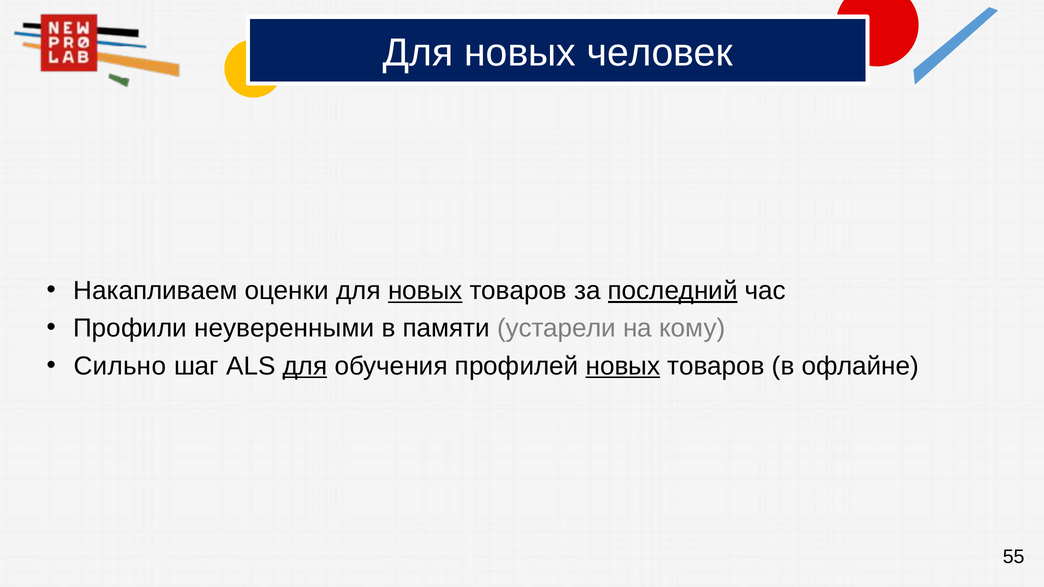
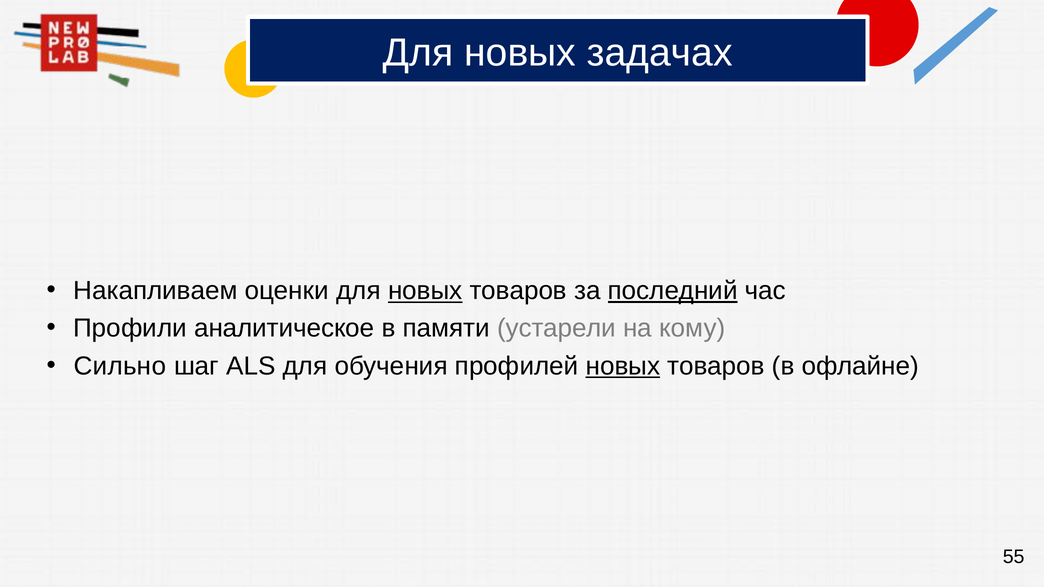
человек: человек -> задачах (660, 53)
неуверенными: неуверенными -> аналитическое (284, 328)
для underline: present -> none (305, 366)
